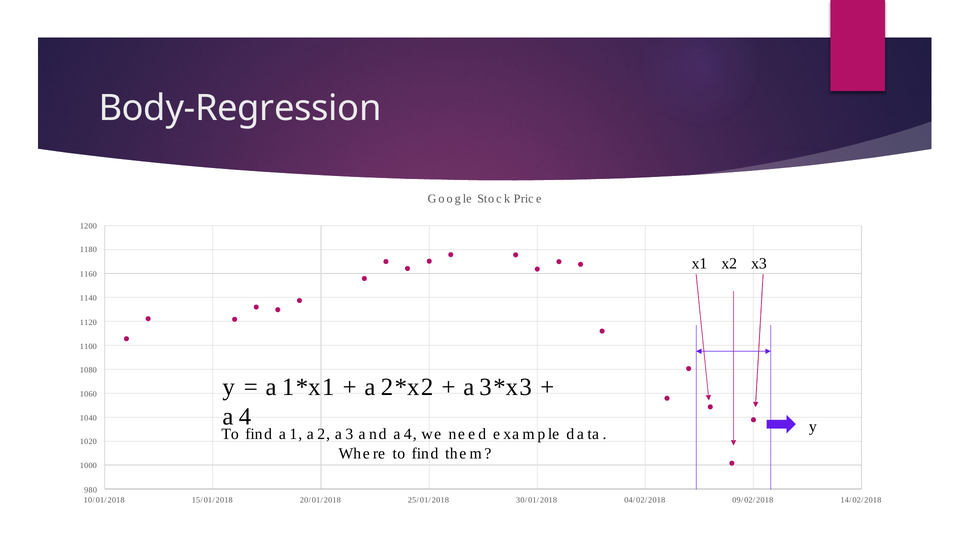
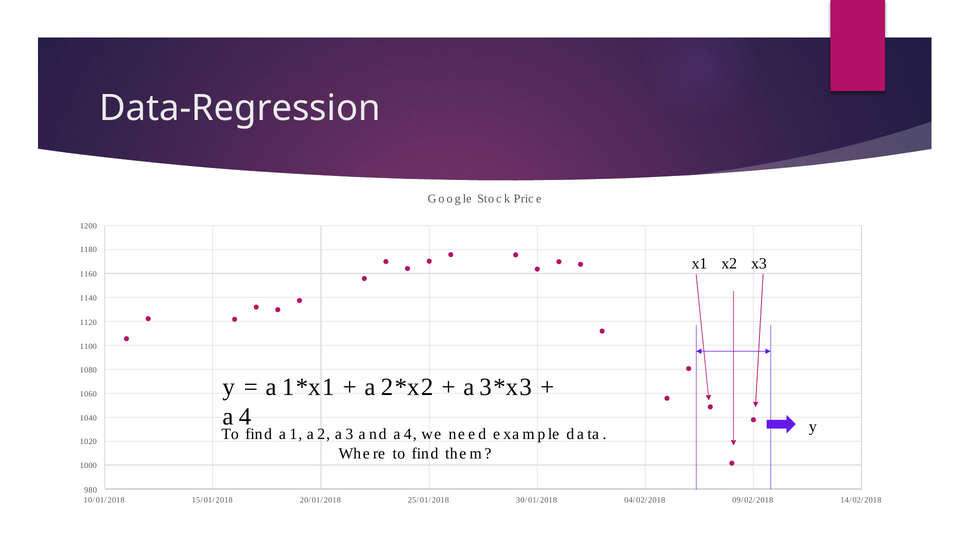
Body-Regression: Body-Regression -> Data-Regression (240, 108)
